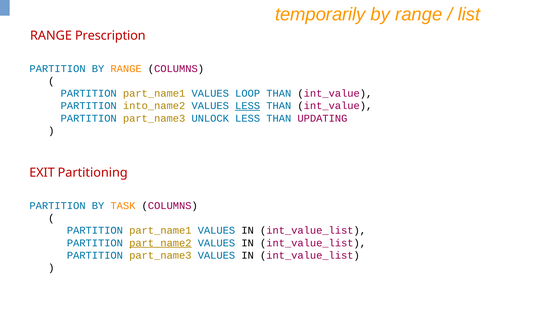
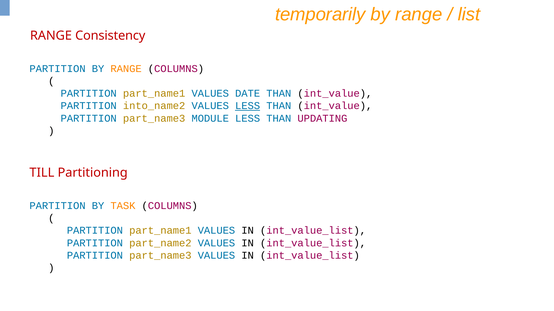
Prescription: Prescription -> Consistency (110, 36)
LOOP: LOOP -> DATE (248, 94)
UNLOCK: UNLOCK -> MODULE (210, 119)
EXIT: EXIT -> TILL (42, 173)
part_name2 underline: present -> none (160, 243)
